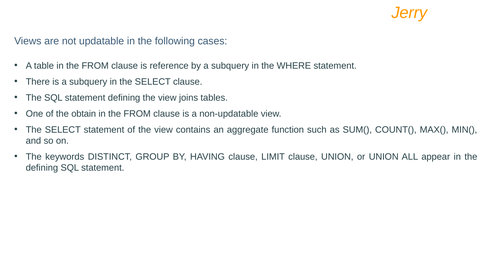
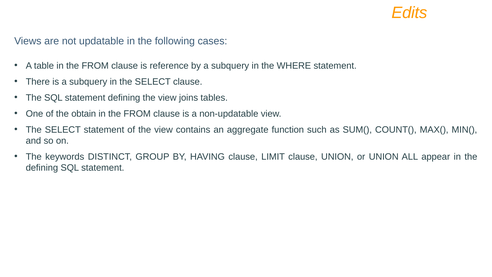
Jerry: Jerry -> Edits (409, 13)
